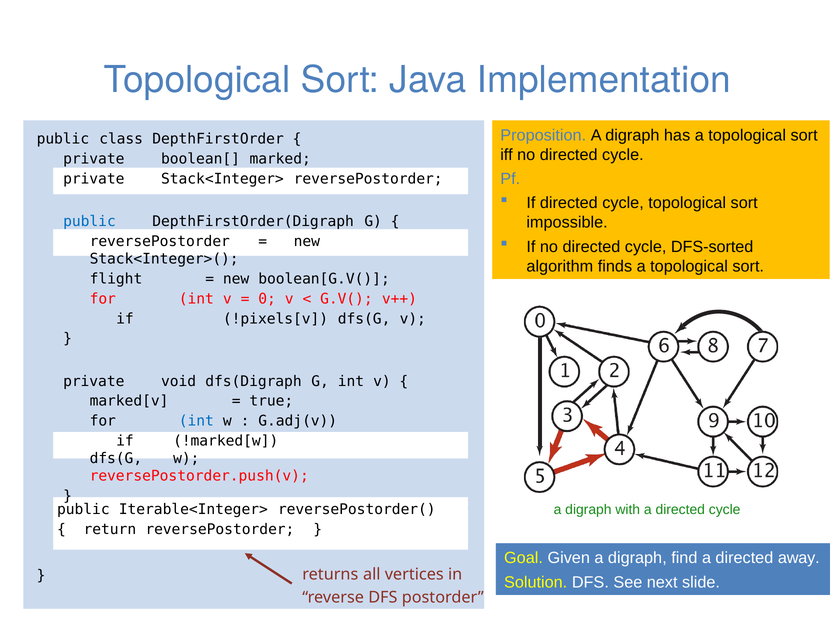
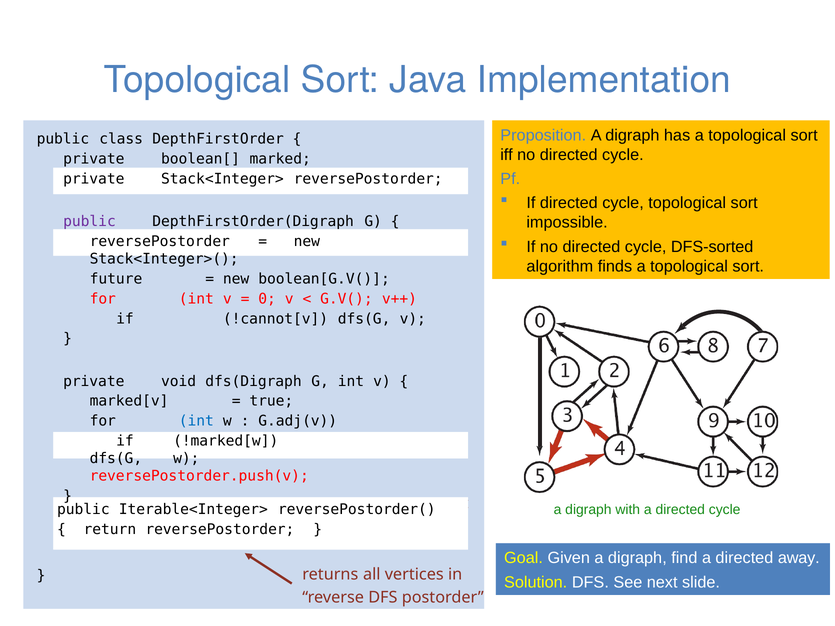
public colour: blue -> purple (89, 222)
flight: flight -> future (116, 279)
!pixels[v: !pixels[v -> !cannot[v (276, 319)
